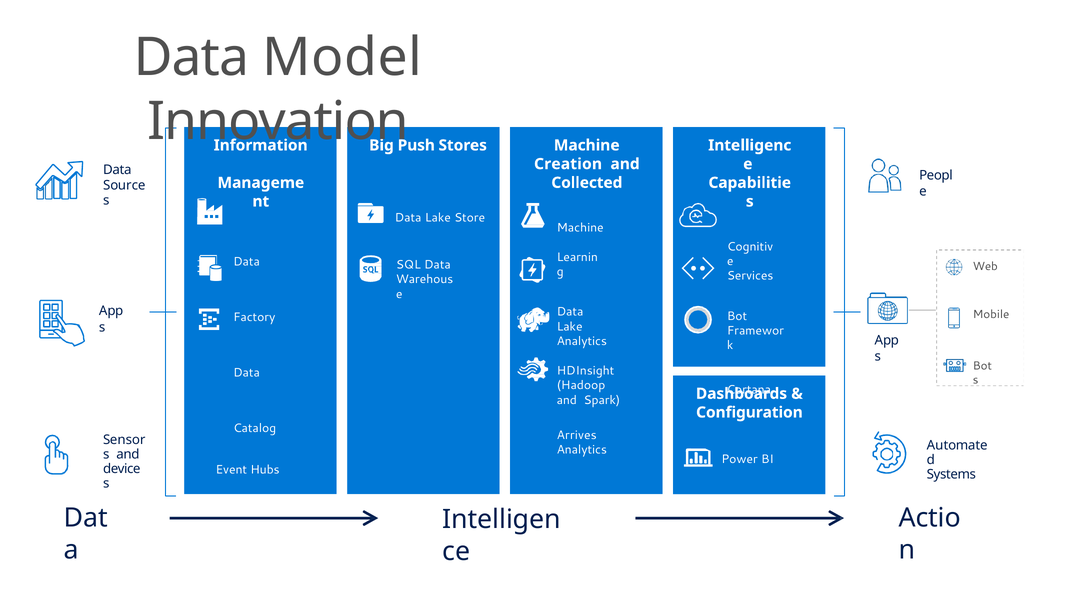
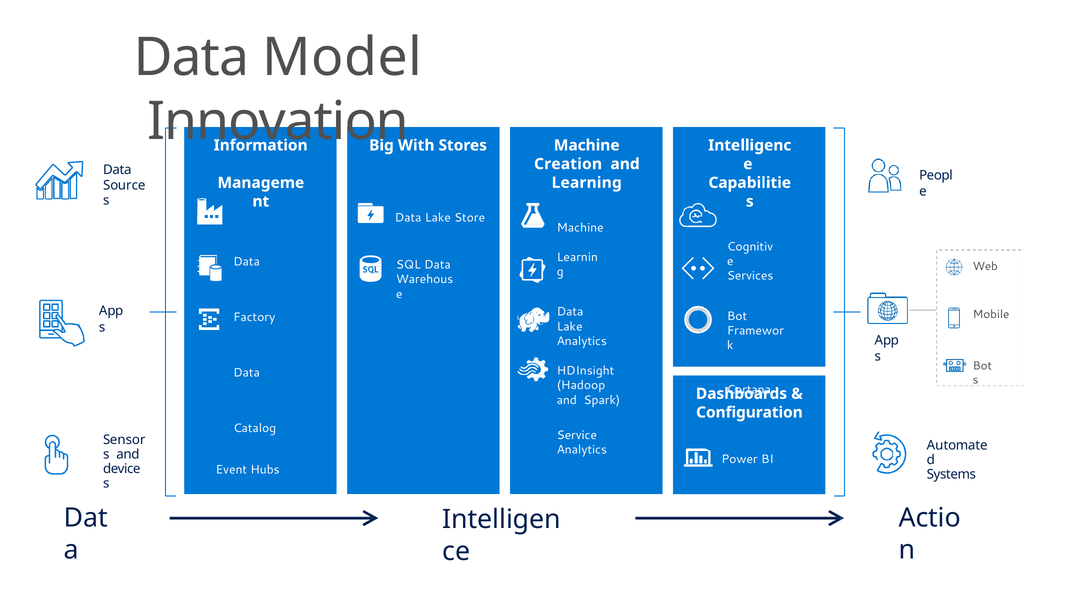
Push: Push -> With (416, 145)
Collected: Collected -> Learning (587, 183)
Arrives: Arrives -> Service (577, 436)
